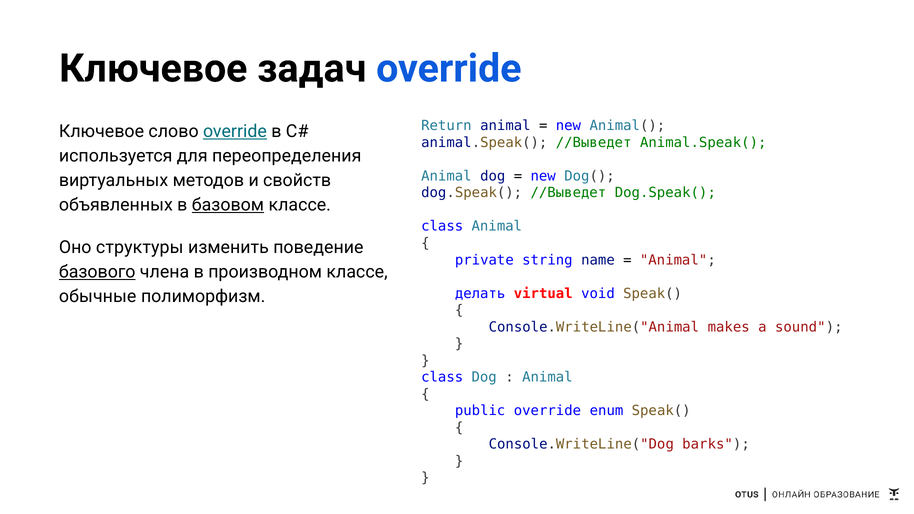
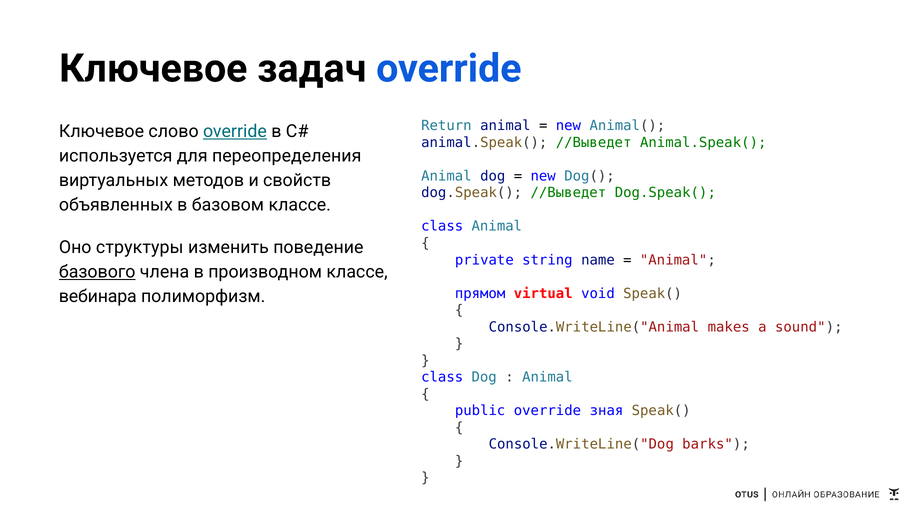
базовом underline: present -> none (228, 205)
делать: делать -> прямом (480, 294)
обычные: обычные -> вебинара (98, 296)
enum: enum -> зная (607, 411)
